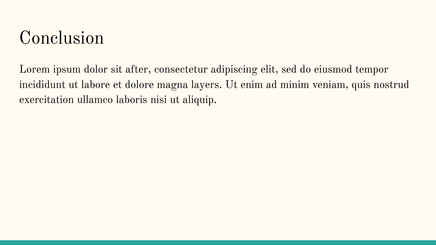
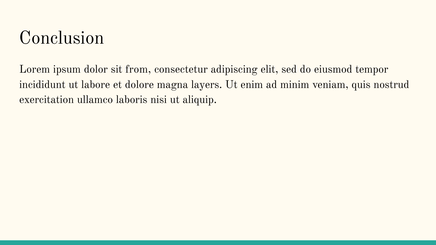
after: after -> from (138, 69)
